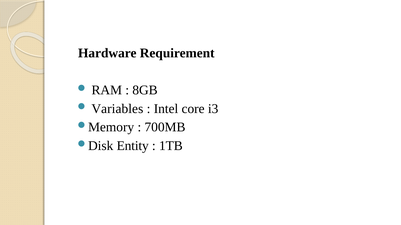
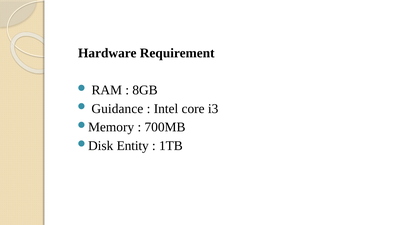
Variables: Variables -> Guidance (117, 109)
